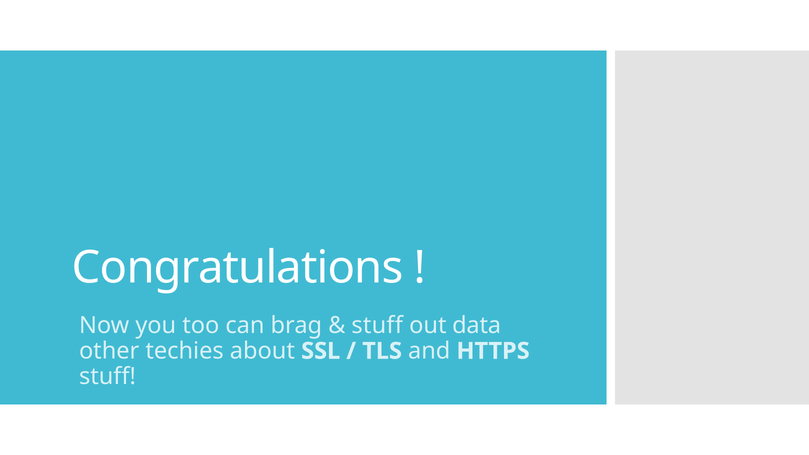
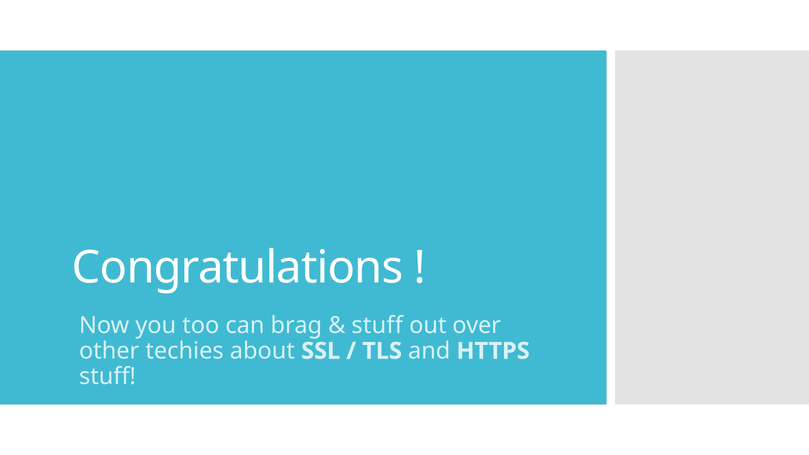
data: data -> over (477, 326)
